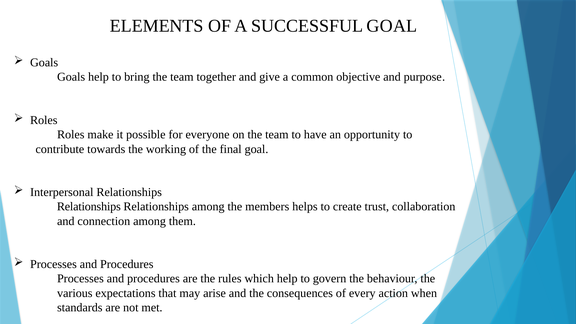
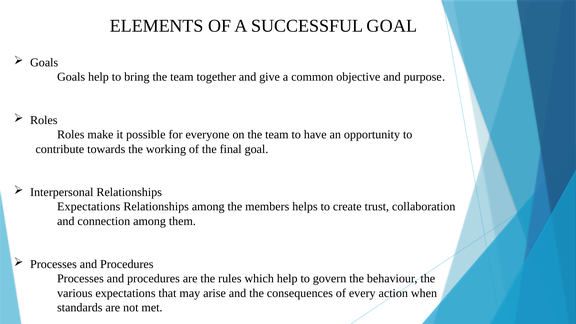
Relationships: Relationships -> Expectations (89, 207)
